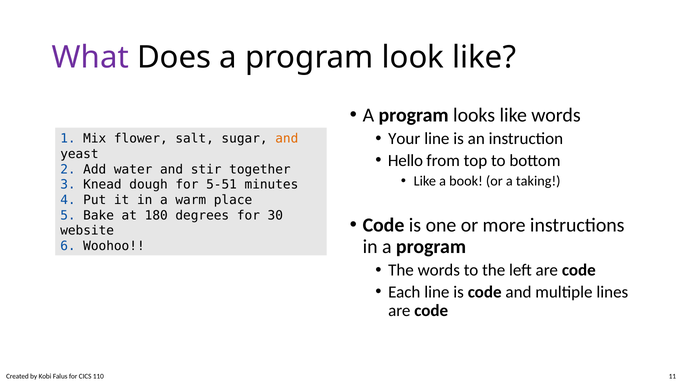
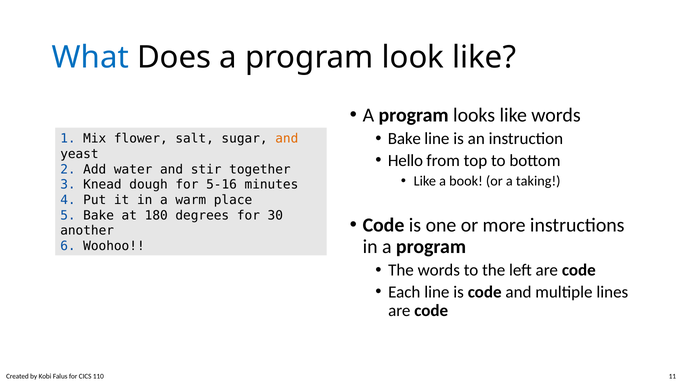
What colour: purple -> blue (90, 57)
Your: Your -> Bake (404, 139)
5-51: 5-51 -> 5-16 (222, 185)
website: website -> another (87, 231)
